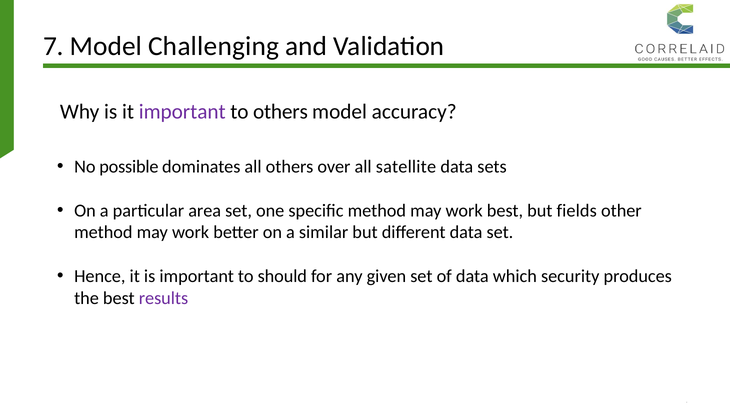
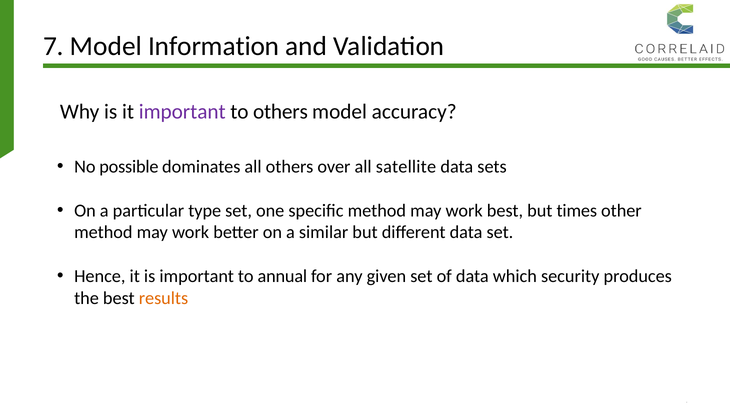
Challenging: Challenging -> Information (214, 46)
area: area -> type (205, 210)
fields: fields -> times (577, 210)
should: should -> annual (282, 276)
results colour: purple -> orange (163, 298)
